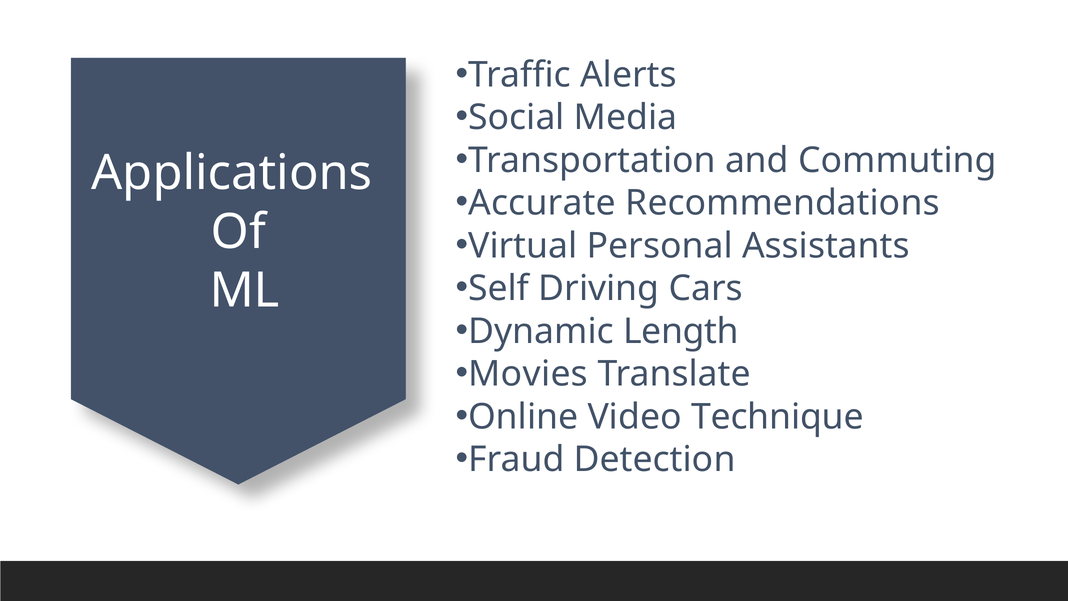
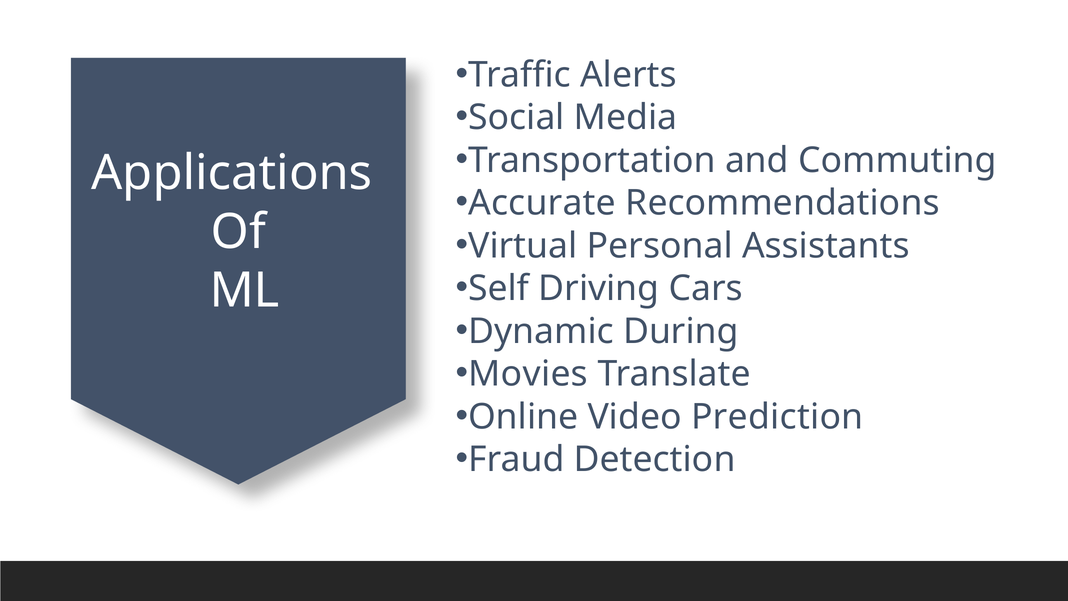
Length: Length -> During (681, 331)
Technique: Technique -> Prediction (777, 417)
